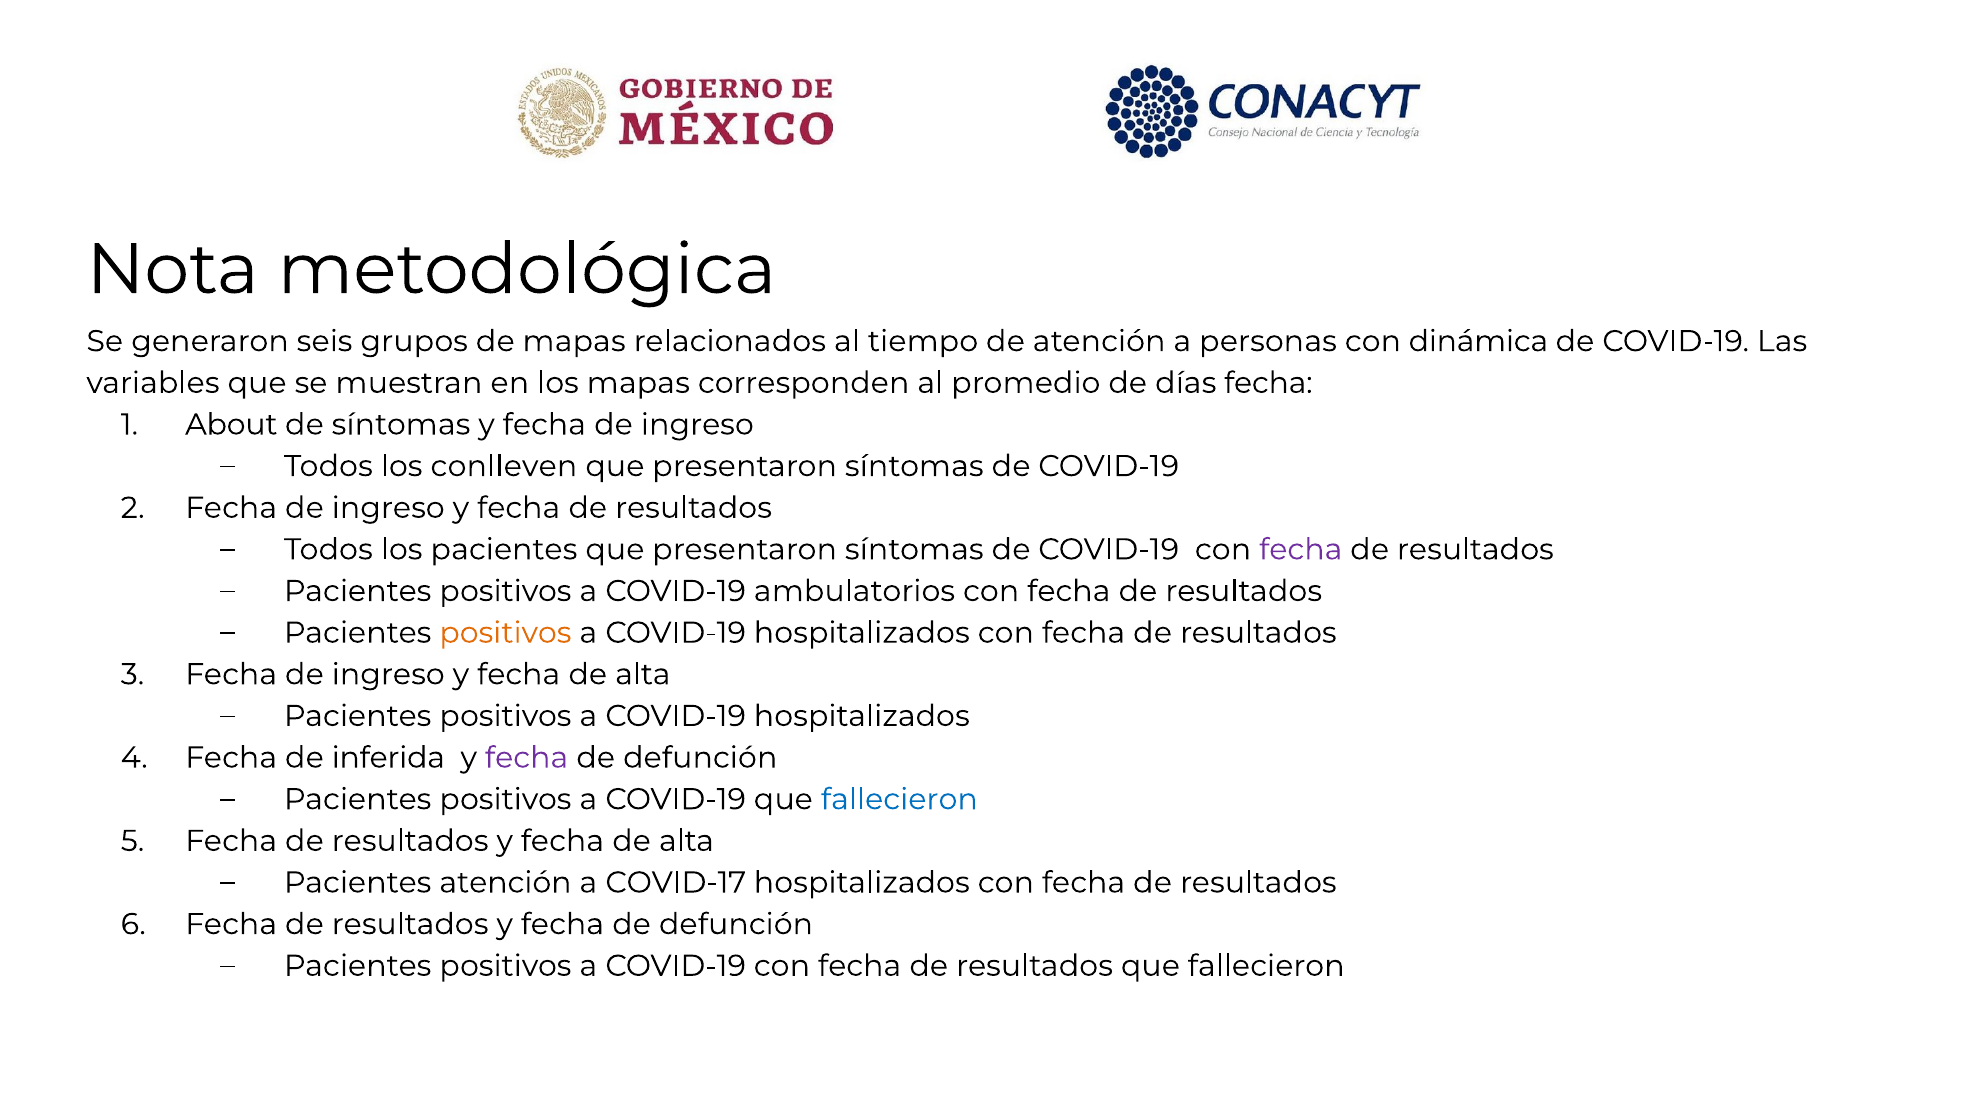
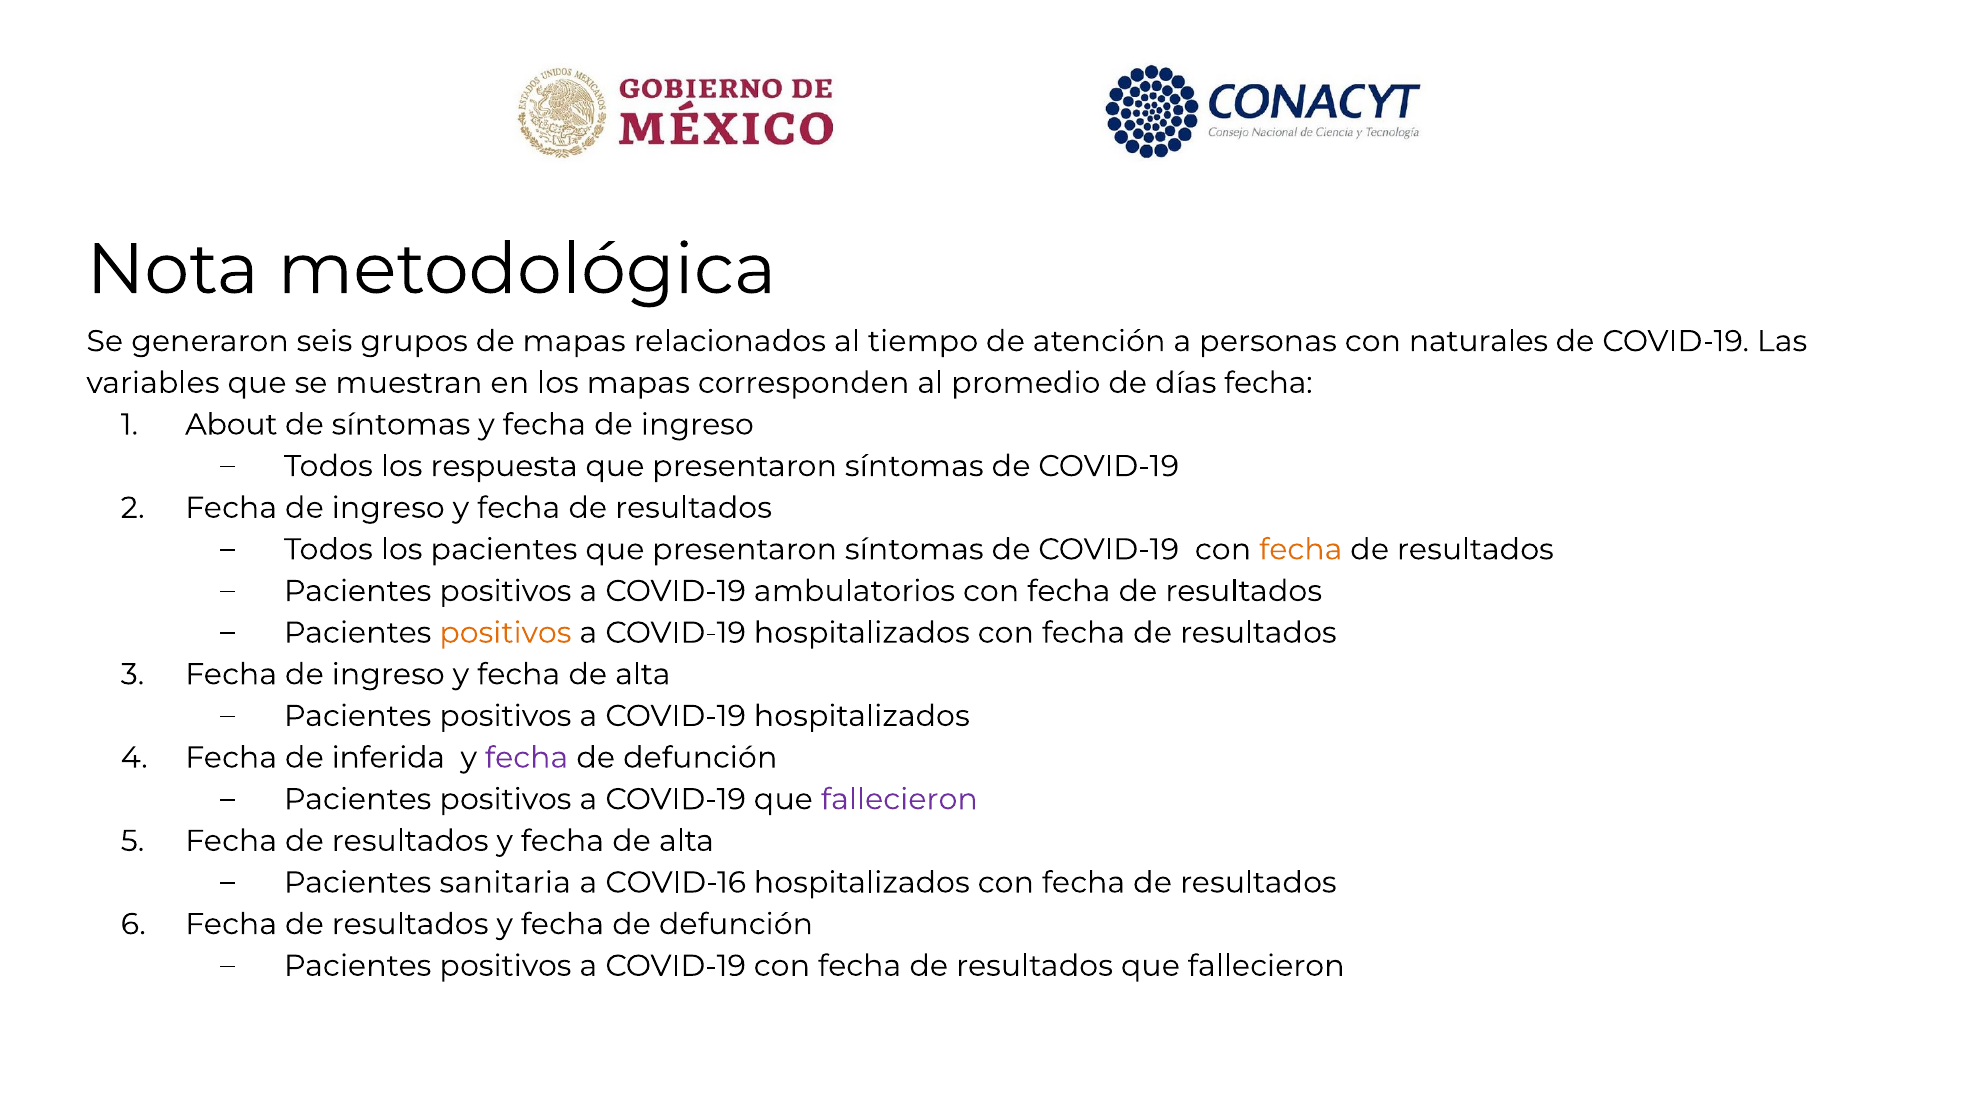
dinámica: dinámica -> naturales (1478, 341)
conlleven: conlleven -> respuesta (504, 466)
fecha colour: purple -> orange (1301, 549)
fallecieron colour: blue -> purple (899, 799)
Pacientes atención: atención -> sanitaria (505, 882)
COVID-17: COVID-17 -> COVID-16 (676, 882)
